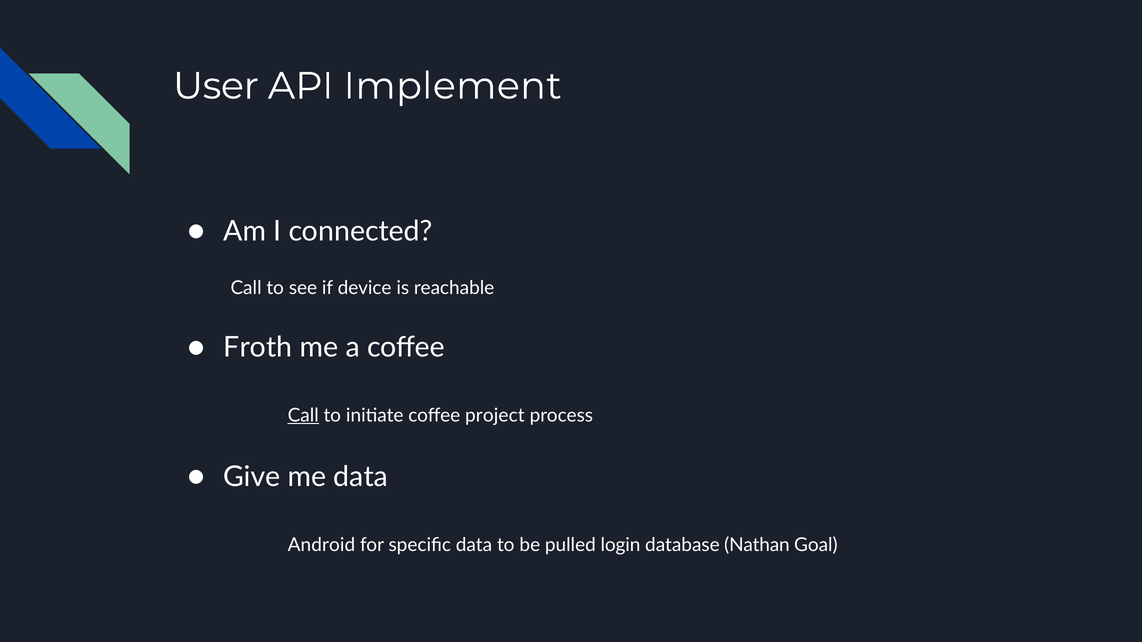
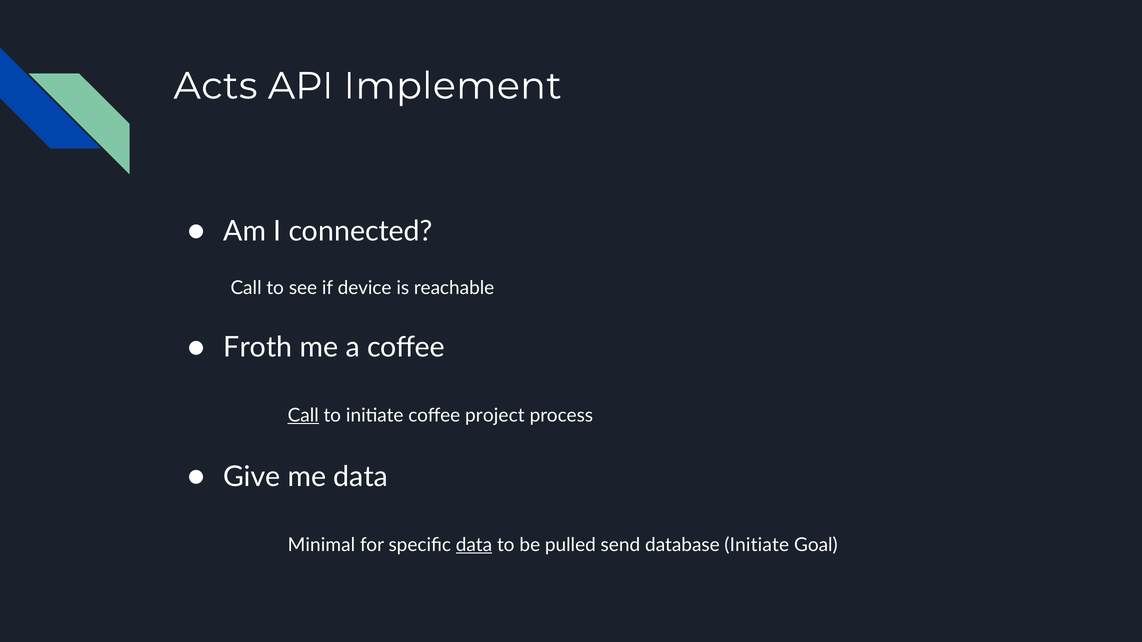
User: User -> Acts (216, 86)
Android: Android -> Minimal (321, 545)
data underline: none -> present (474, 545)
login: login -> send (620, 545)
database Nathan: Nathan -> Initiate (757, 545)
